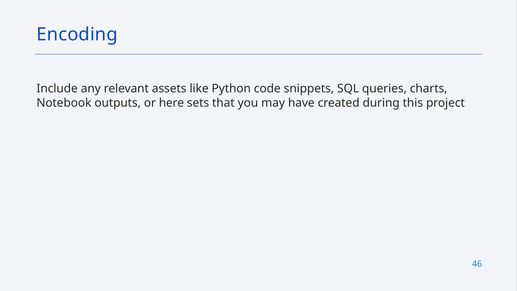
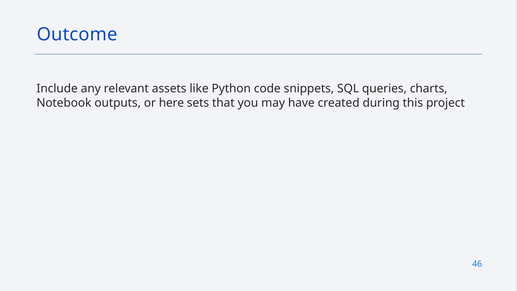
Encoding: Encoding -> Outcome (77, 35)
